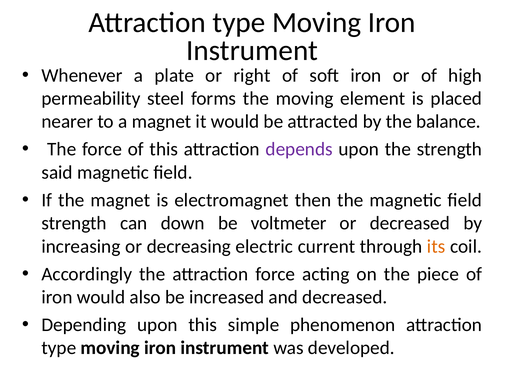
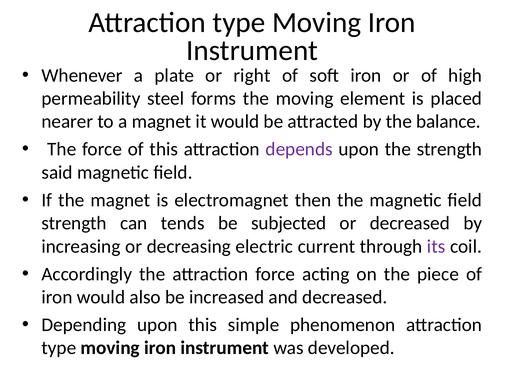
down: down -> tends (183, 223)
voltmeter: voltmeter -> subjected (289, 223)
its colour: orange -> purple (436, 246)
